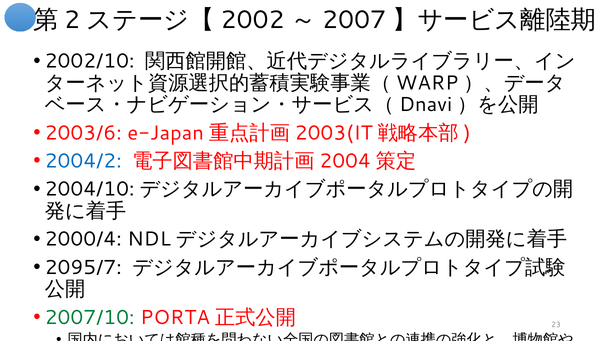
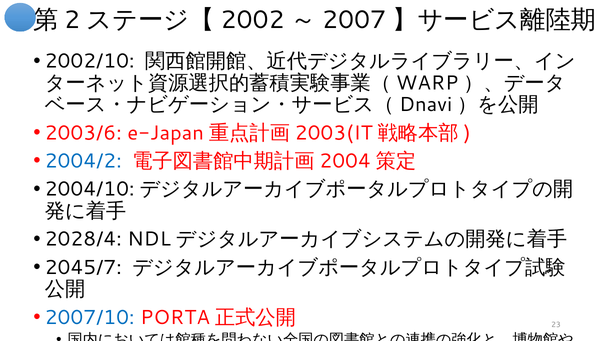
2000/4: 2000/4 -> 2028/4 (83, 240)
2095/7: 2095/7 -> 2045/7 (83, 268)
2007/10 colour: green -> blue (90, 318)
